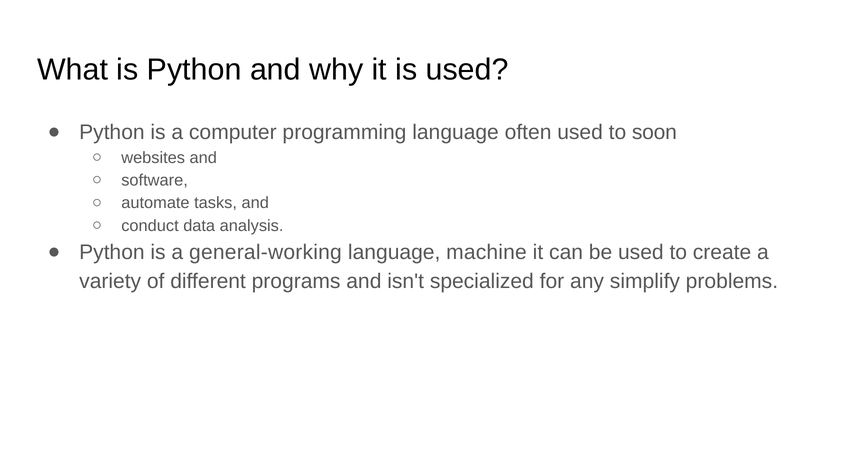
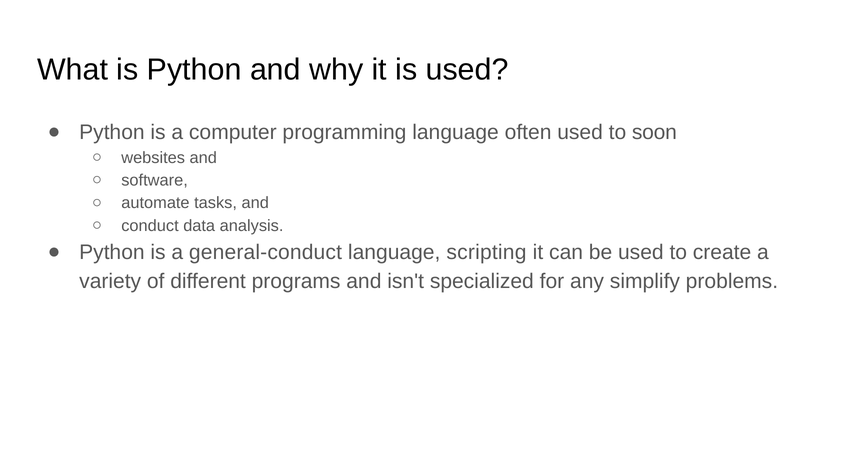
general-working: general-working -> general-conduct (265, 252)
machine: machine -> scripting (486, 252)
